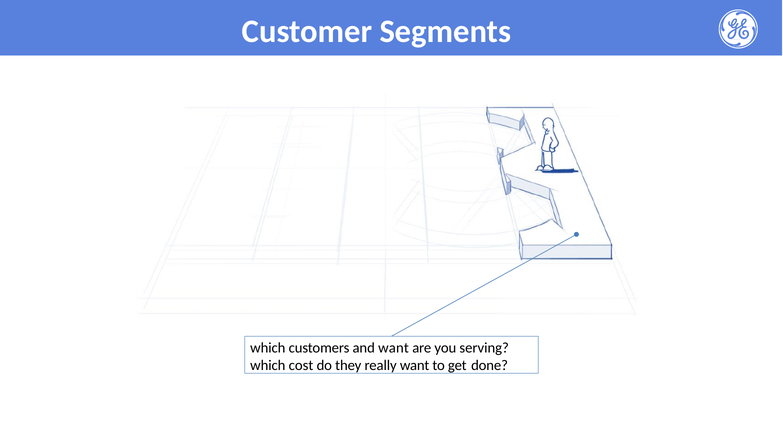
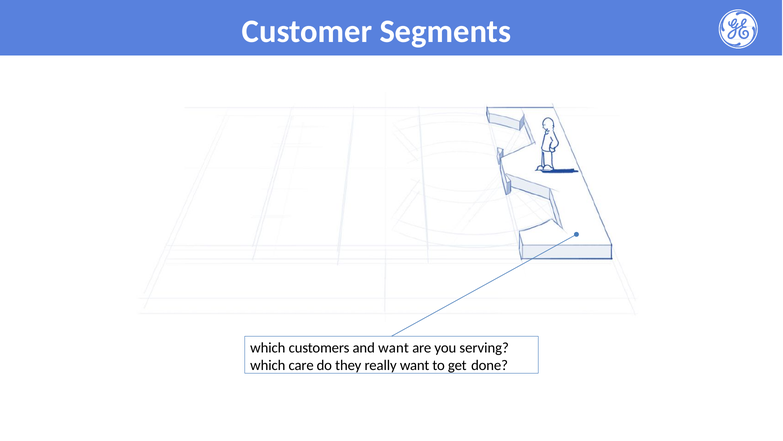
cost: cost -> care (301, 365)
